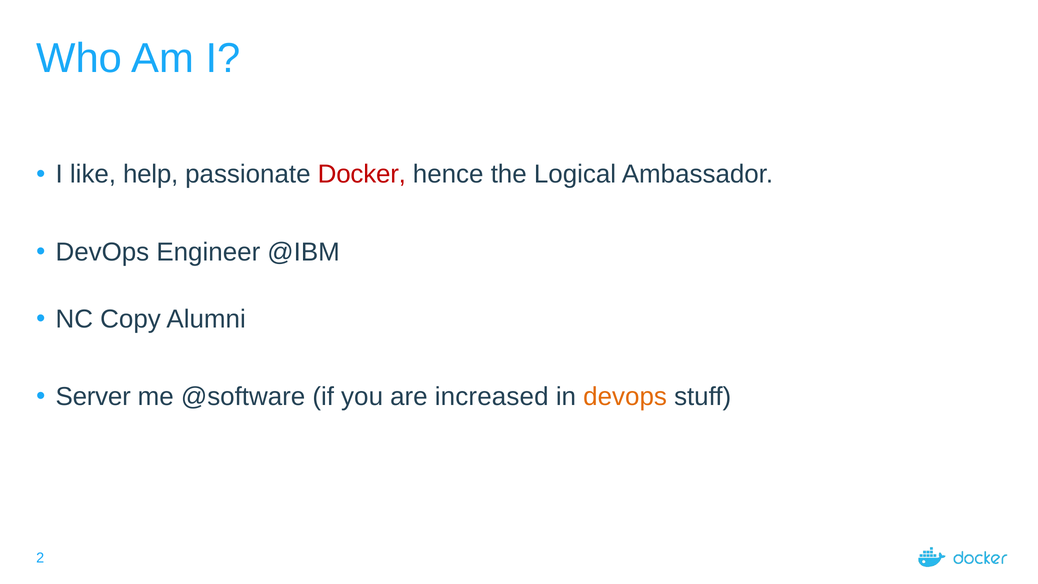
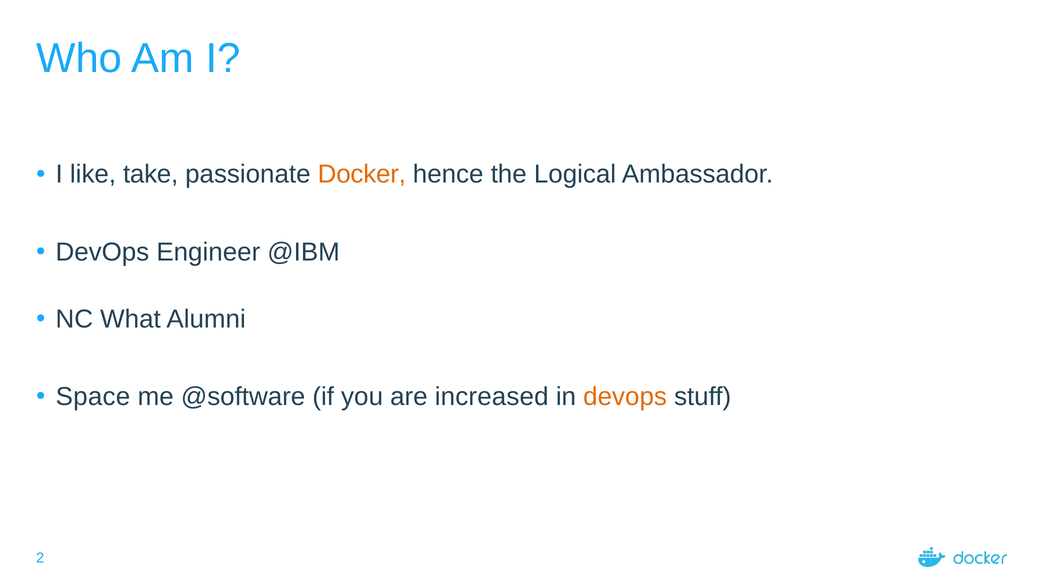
help: help -> take (151, 174)
Docker colour: red -> orange (362, 174)
Copy: Copy -> What (131, 319)
Server: Server -> Space (93, 397)
